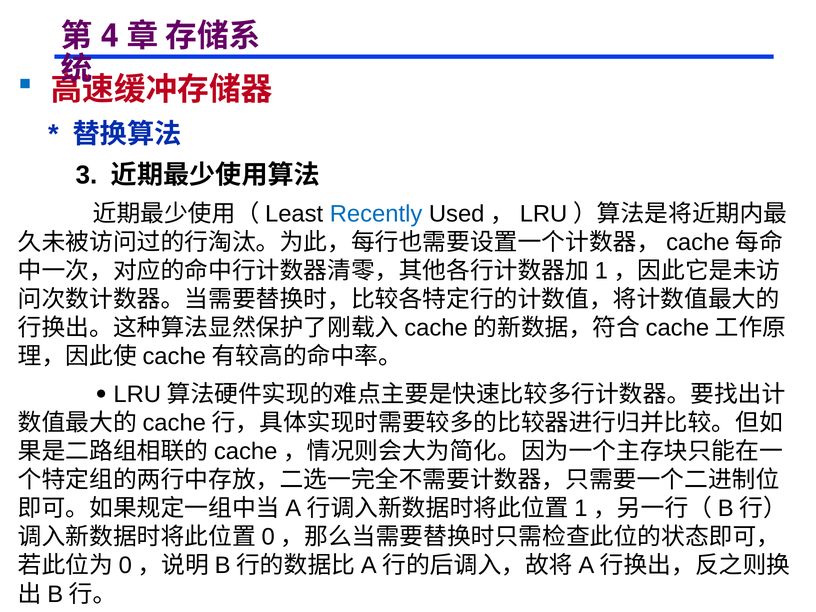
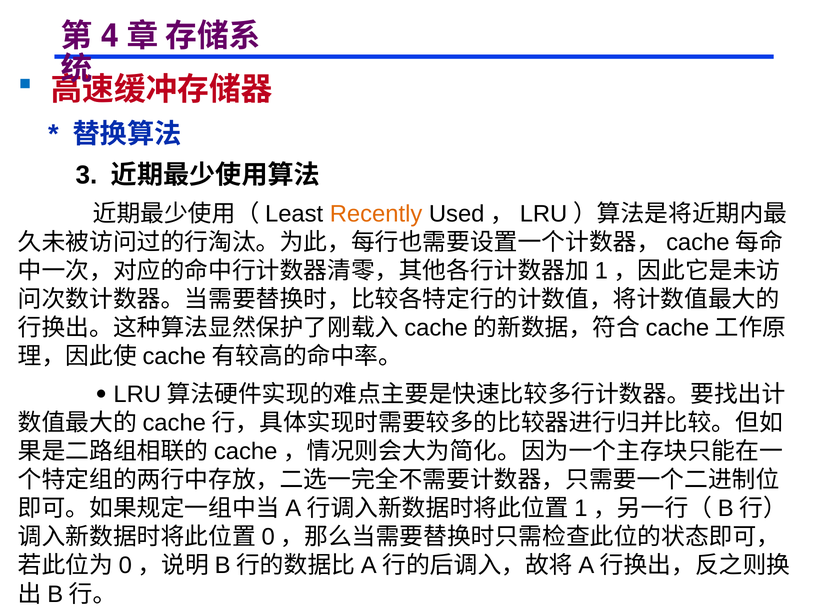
Recently colour: blue -> orange (376, 214)
